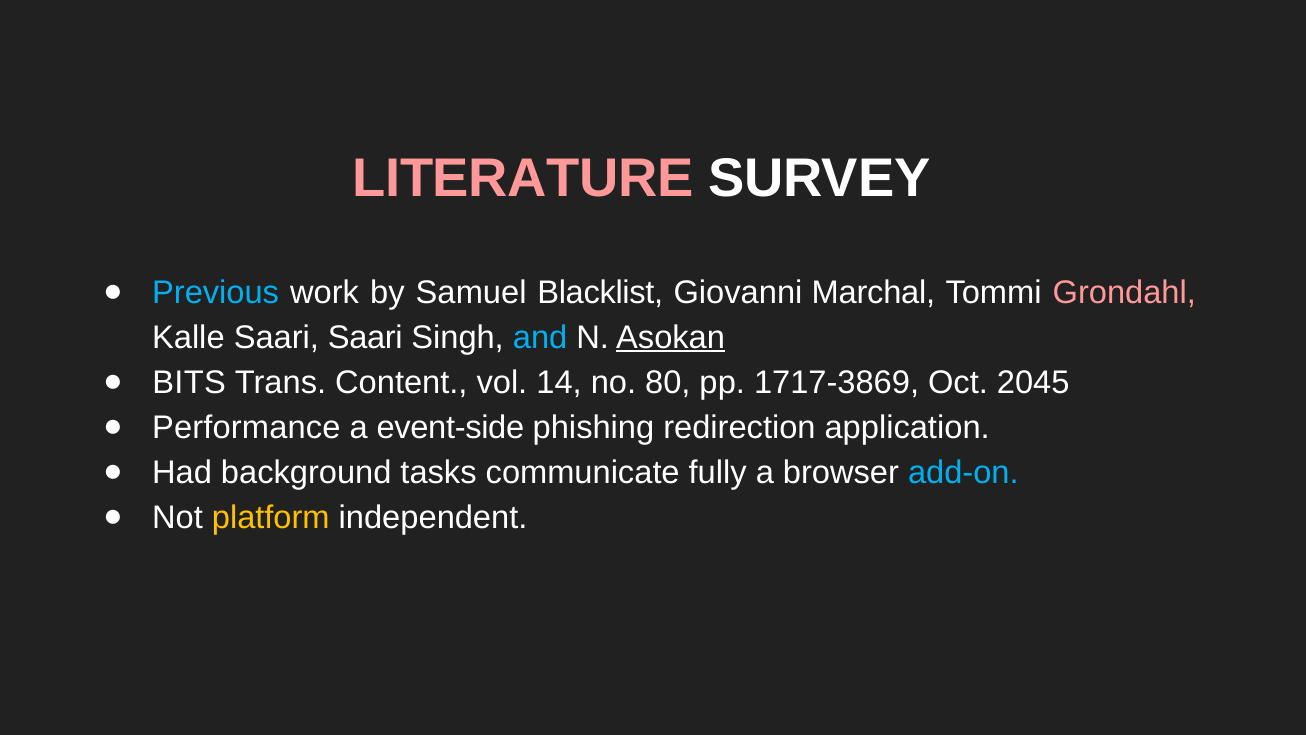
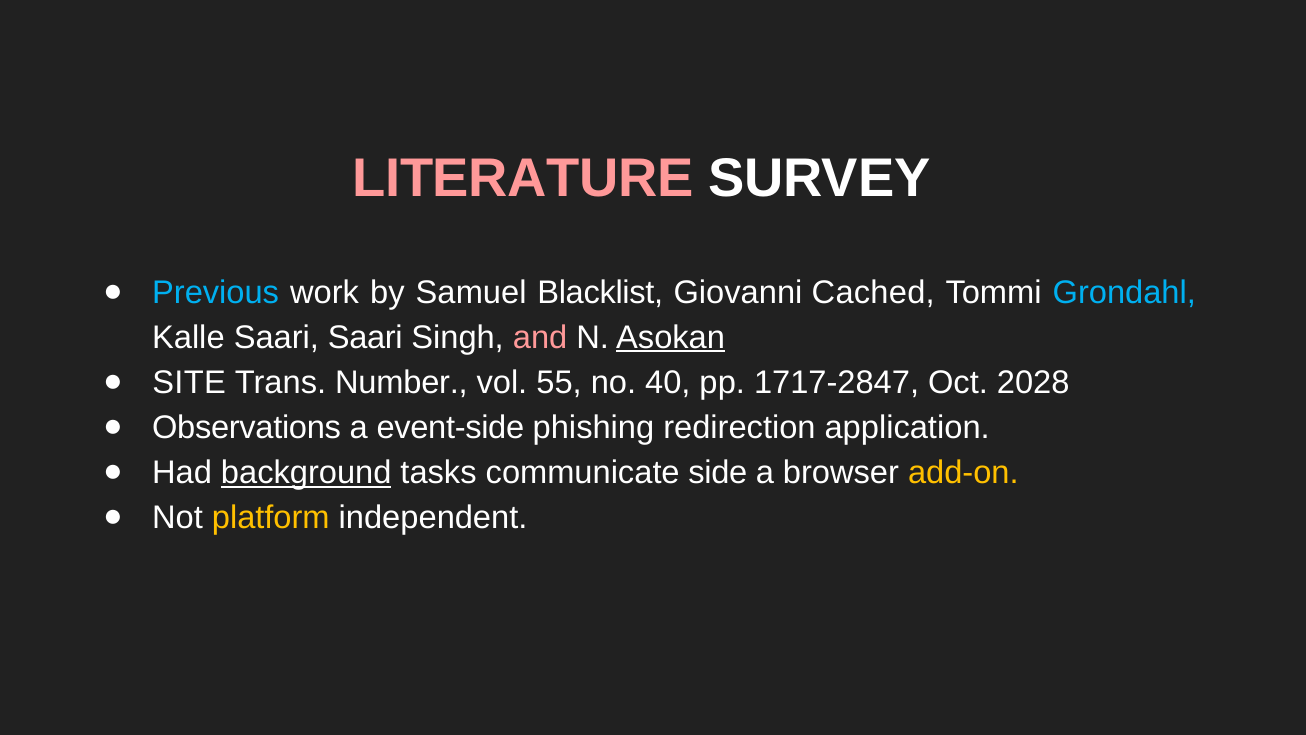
Marchal: Marchal -> Cached (873, 292)
Grondahl colour: pink -> light blue (1124, 292)
and colour: light blue -> pink (540, 337)
BITS: BITS -> SITE (189, 382)
Content: Content -> Number (401, 382)
14: 14 -> 55 (559, 382)
80: 80 -> 40 (668, 382)
1717-3869: 1717-3869 -> 1717-2847 (837, 382)
2045: 2045 -> 2028 (1033, 382)
Performance: Performance -> Observations (247, 427)
background underline: none -> present (306, 472)
fully: fully -> side (718, 472)
add-on colour: light blue -> yellow (963, 472)
